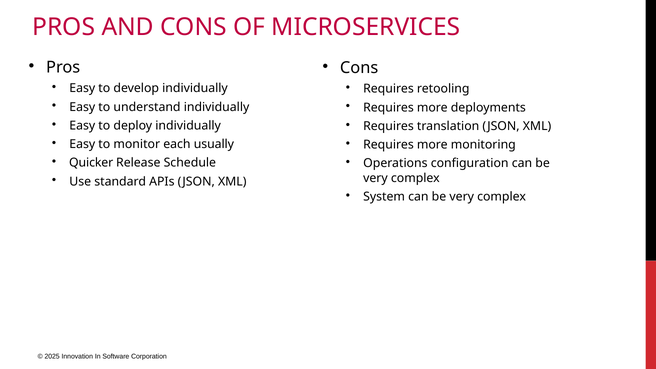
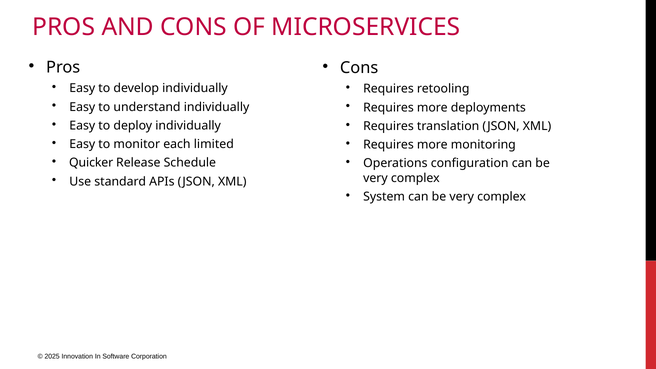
usually: usually -> limited (214, 144)
